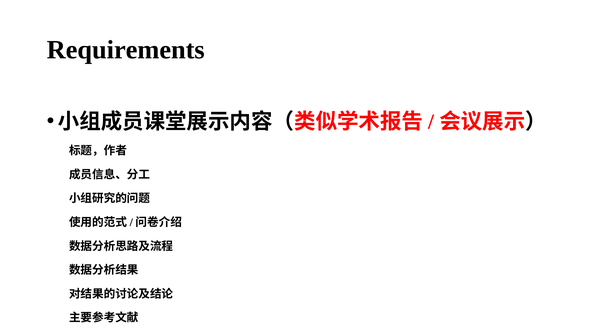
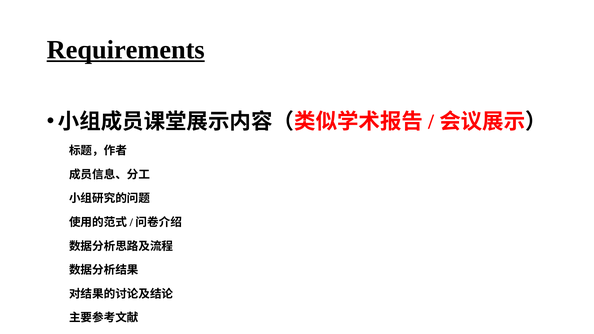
Requirements underline: none -> present (126, 50)
